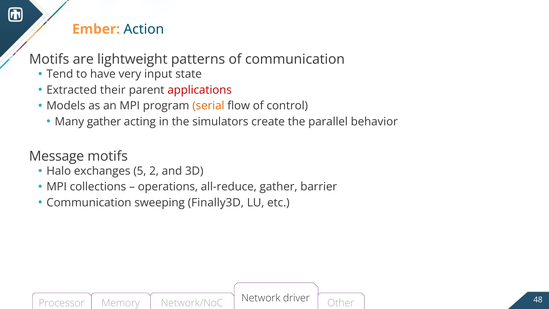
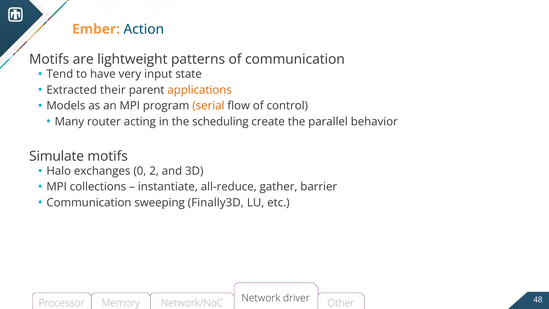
applications colour: red -> orange (200, 90)
Many gather: gather -> router (104, 121)
simulators: simulators -> scheduling (220, 121)
Message: Message -> Simulate (57, 156)
5: 5 -> 0 (140, 171)
operations: operations -> instantiate (168, 187)
